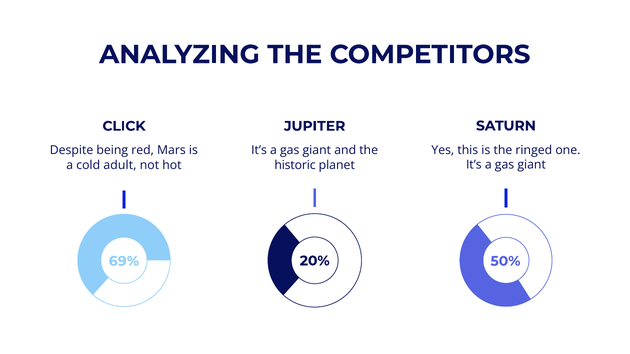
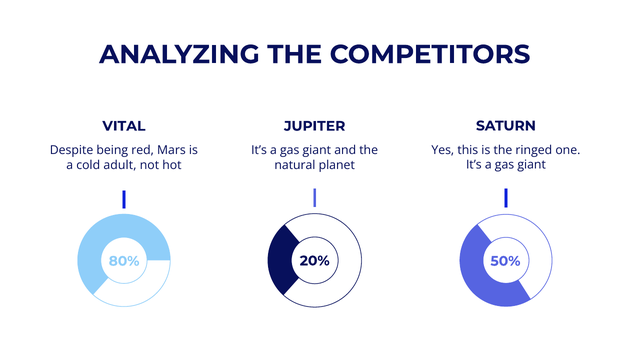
CLICK: CLICK -> VITAL (124, 126)
historic: historic -> natural (295, 165)
69%: 69% -> 80% (124, 261)
